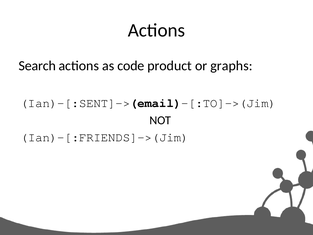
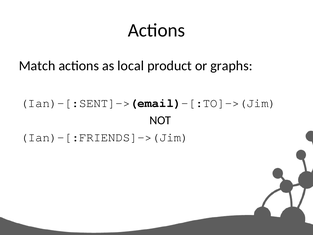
Search: Search -> Match (37, 66)
code: code -> local (131, 66)
